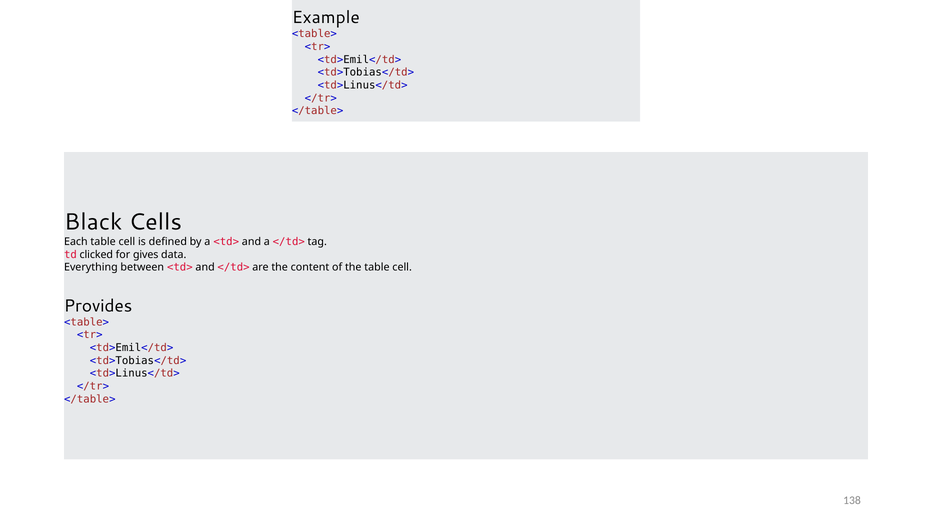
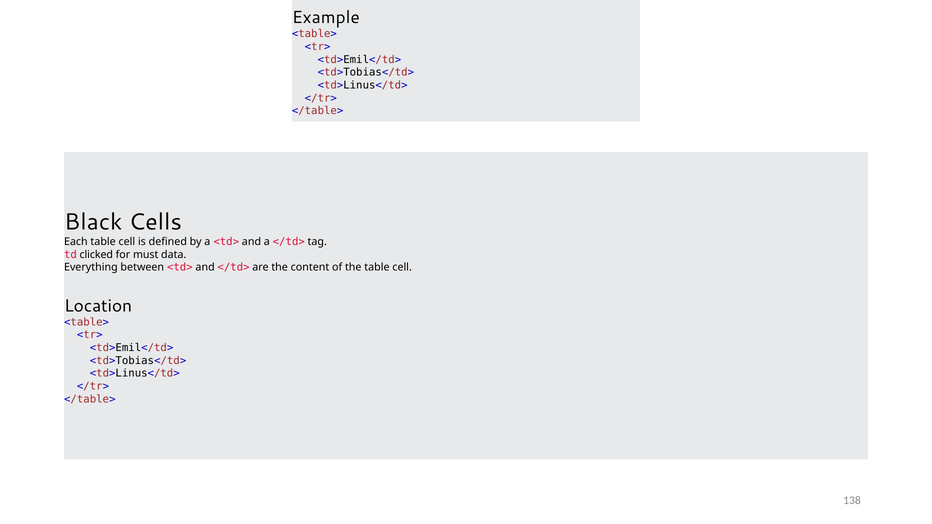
gives: gives -> must (146, 255)
Provides: Provides -> Location (98, 306)
